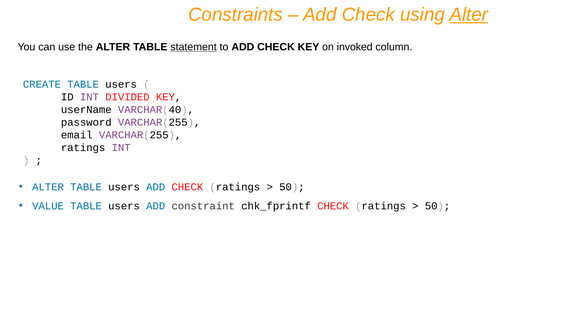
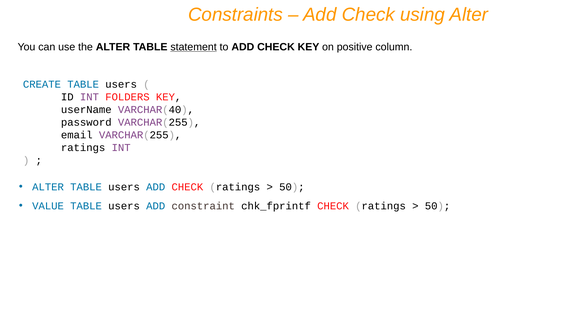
Alter underline: present -> none (469, 15)
invoked: invoked -> positive (355, 47)
DIVIDED: DIVIDED -> FOLDERS (127, 97)
